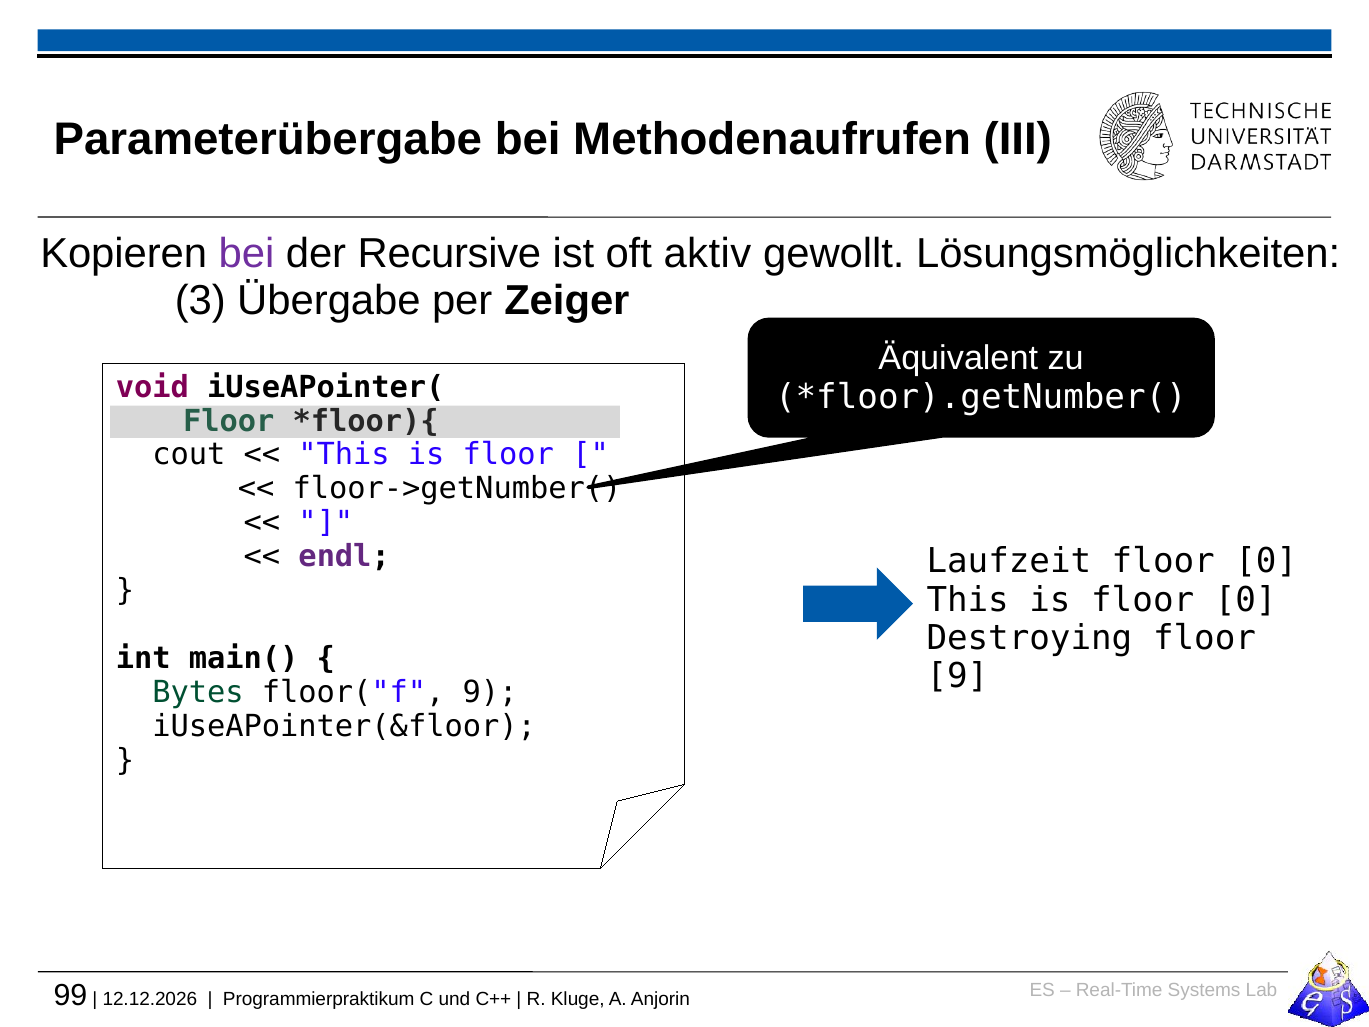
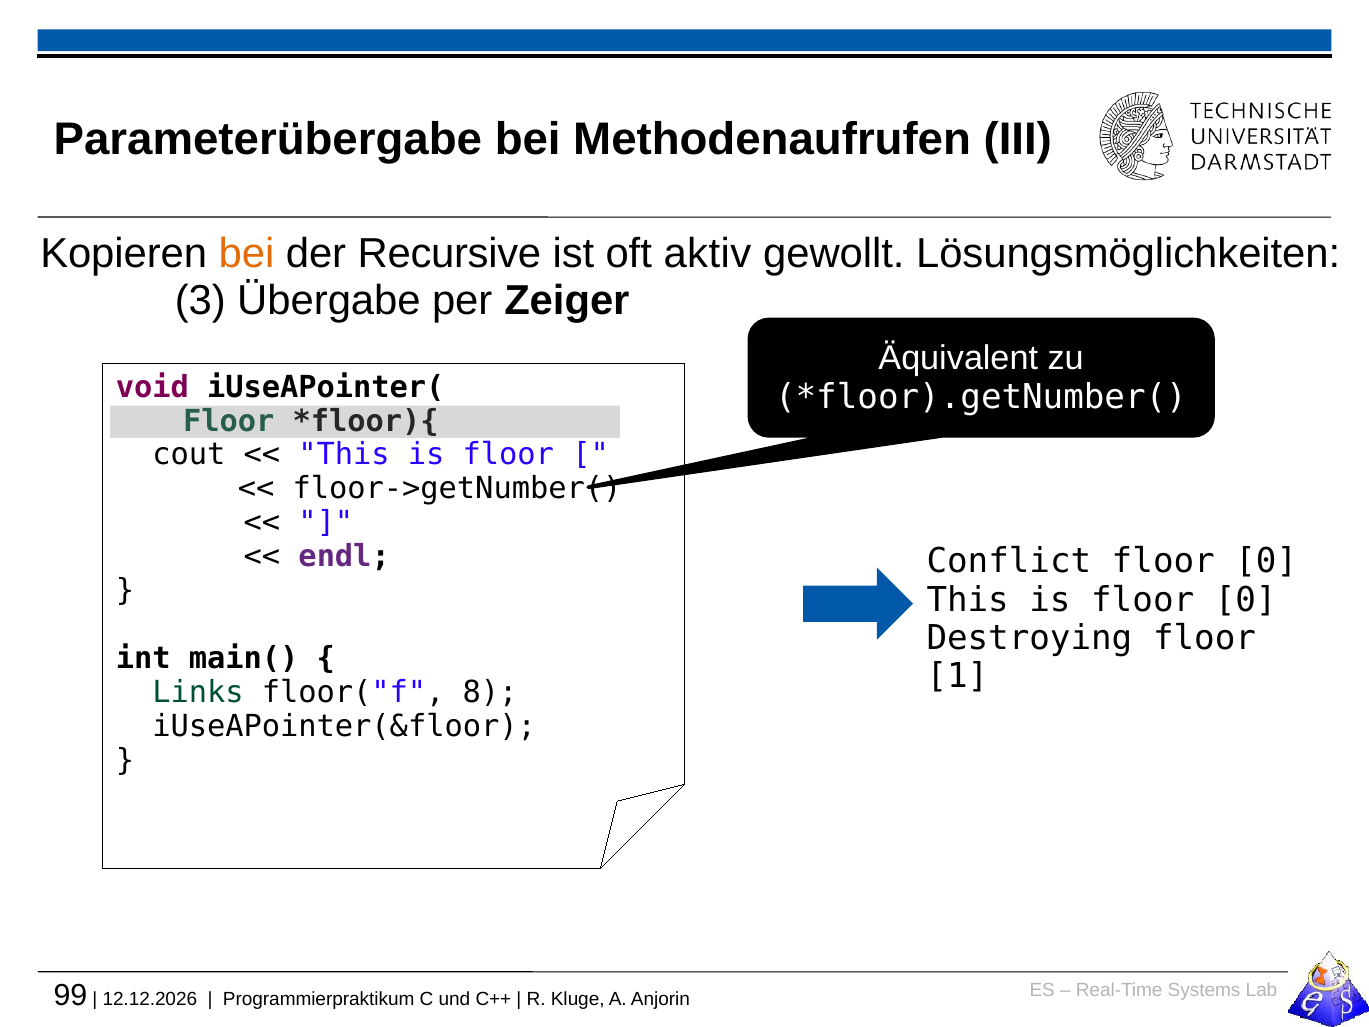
bei colour: purple -> orange (247, 254)
Laufzeit: Laufzeit -> Conflict (1009, 561)
9: 9 -> 1 (957, 676)
Bytes: Bytes -> Links (198, 692)
floor("f 9: 9 -> 8 (490, 692)
